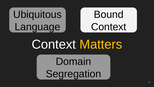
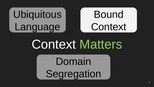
Matters colour: yellow -> light green (101, 44)
